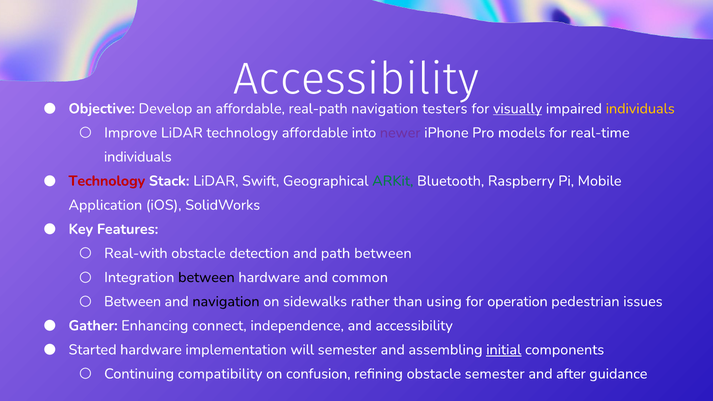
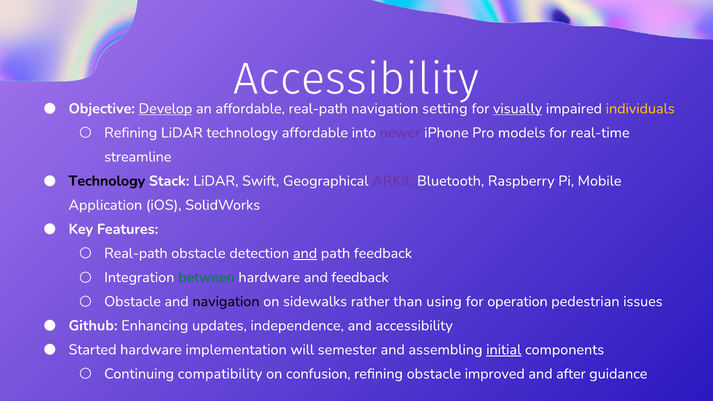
Develop underline: none -> present (165, 109)
testers: testers -> setting (445, 109)
Improve: Improve -> Refining (131, 133)
individuals: individuals -> streamline (138, 157)
Technology colour: red -> black (107, 181)
ARKit colour: green -> purple (393, 181)
Real-with: Real-with -> Real-path (136, 253)
and underline: none -> present (305, 253)
path between: between -> feedback (383, 253)
between colour: black -> green (206, 277)
and common: common -> feedback (360, 277)
Between: Between -> Obstacle (133, 302)
Gather: Gather -> Github (93, 326)
connect: connect -> updates (219, 326)
obstacle semester: semester -> improved (495, 374)
